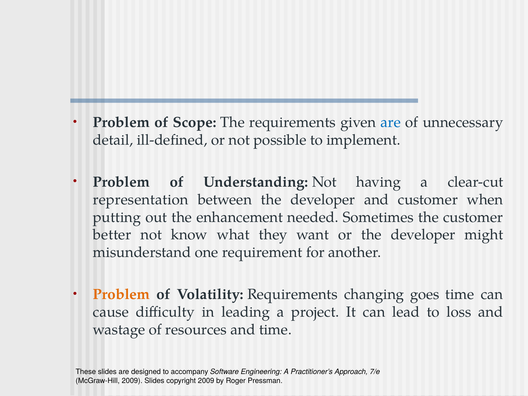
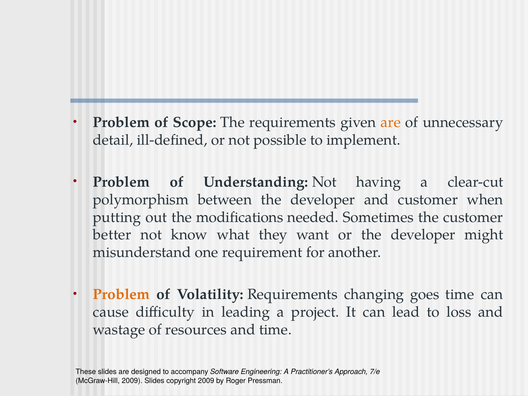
are colour: blue -> orange (391, 122)
representation: representation -> polymorphism (141, 200)
enhancement: enhancement -> modifications (240, 217)
